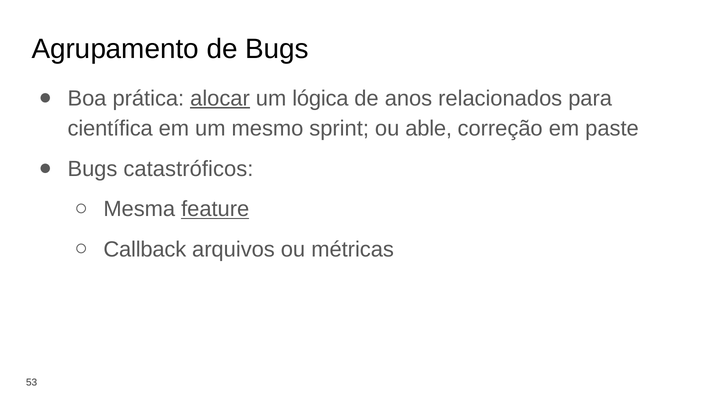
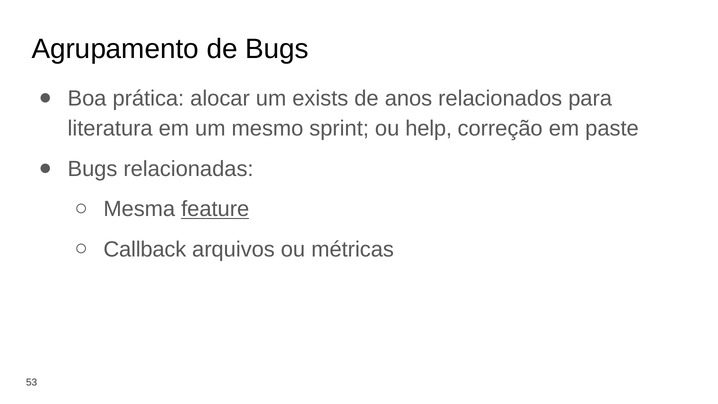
alocar underline: present -> none (220, 98)
lógica: lógica -> exists (320, 98)
científica: científica -> literatura (110, 129)
able: able -> help (429, 129)
catastróficos: catastróficos -> relacionadas (188, 169)
